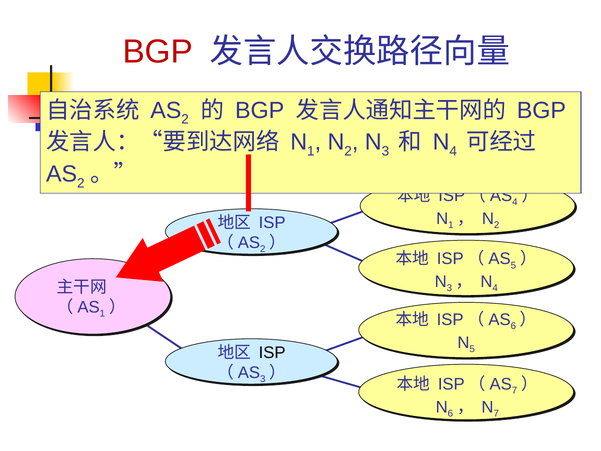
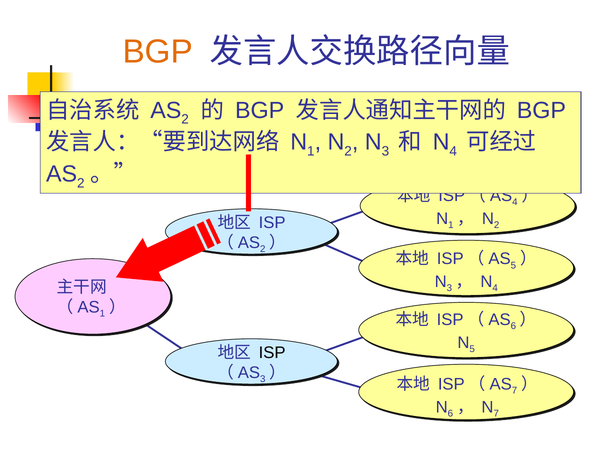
BGP colour: red -> orange (158, 52)
